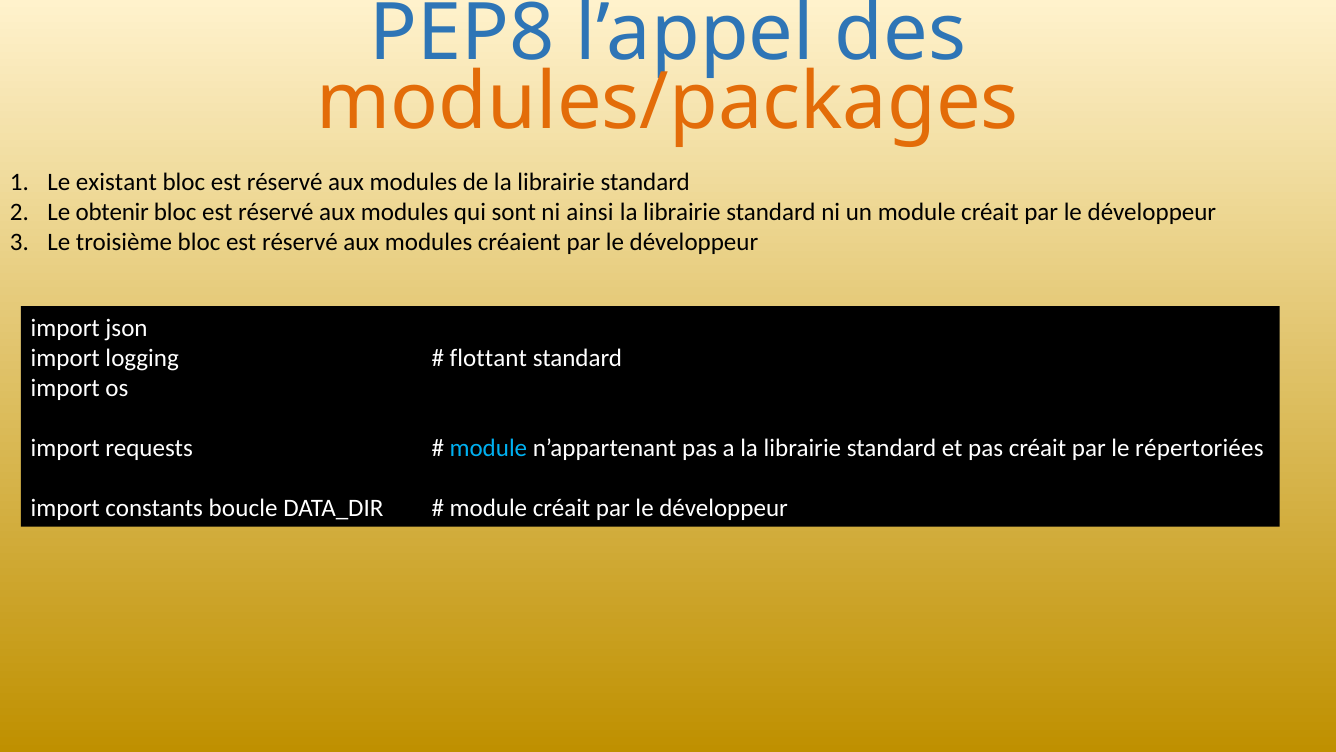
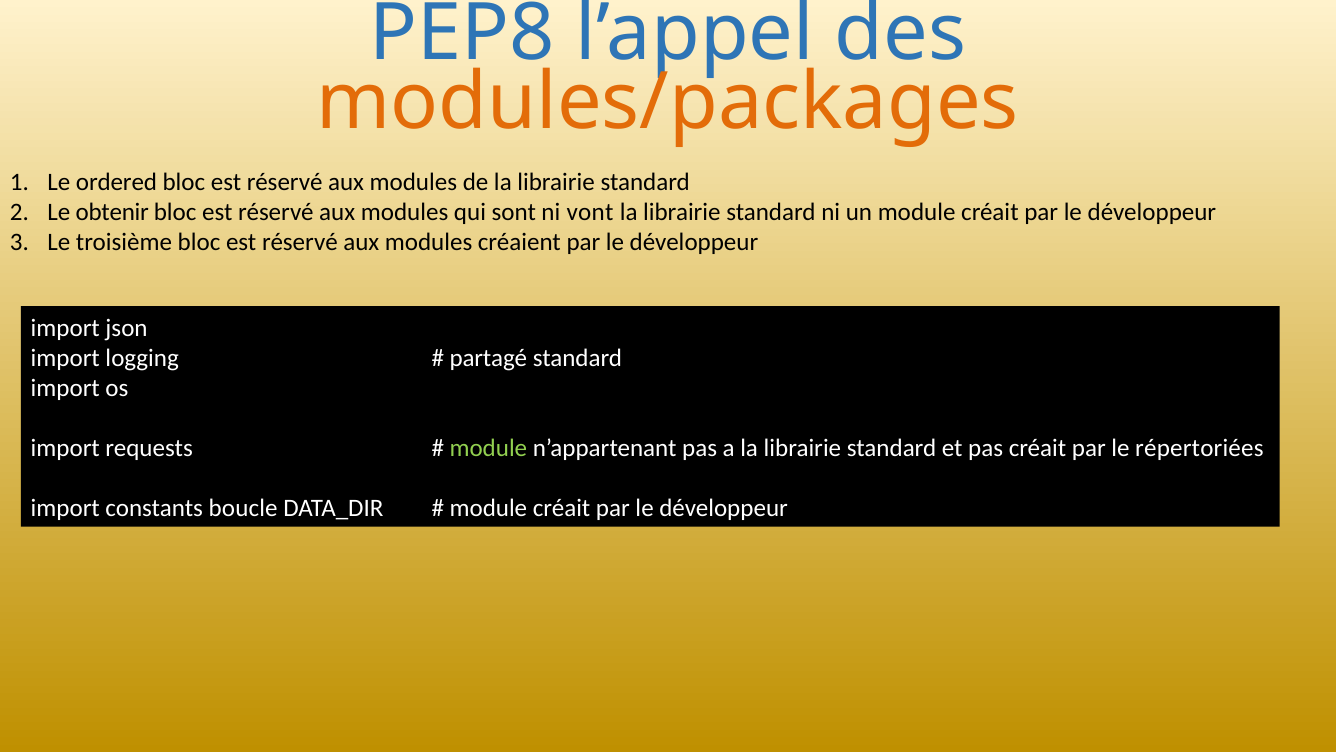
existant: existant -> ordered (117, 182)
ainsi: ainsi -> vont (590, 212)
flottant: flottant -> partagé (488, 358)
module colour: light blue -> light green (488, 448)
